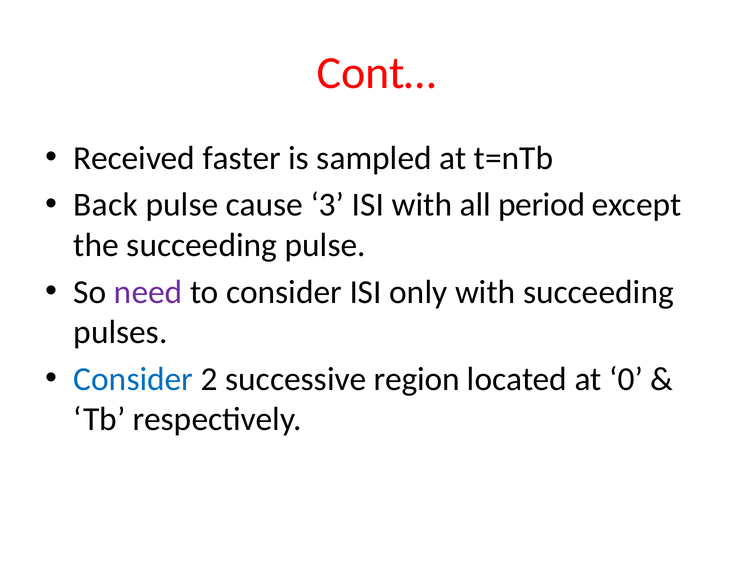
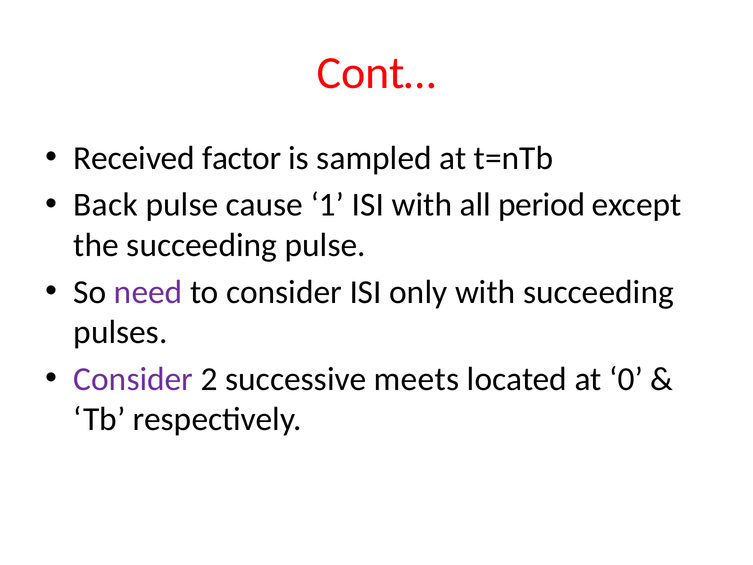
faster: faster -> factor (242, 158)
3: 3 -> 1 (327, 205)
Consider colour: blue -> purple (133, 379)
region: region -> meets (417, 379)
